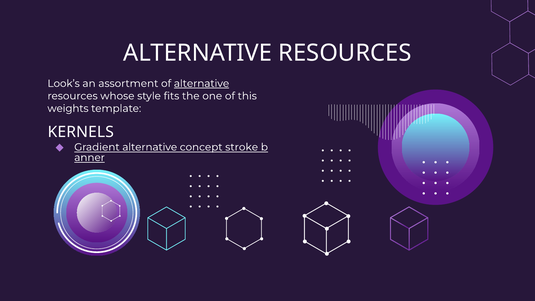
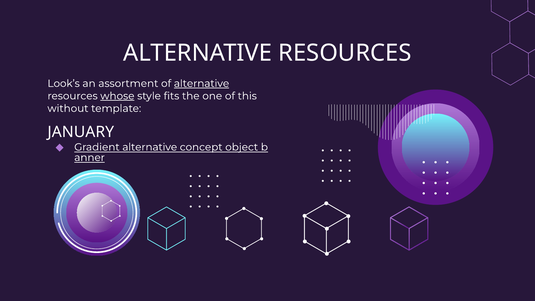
whose underline: none -> present (117, 96)
weights: weights -> without (68, 108)
KERNELS: KERNELS -> JANUARY (81, 132)
stroke: stroke -> object (242, 147)
